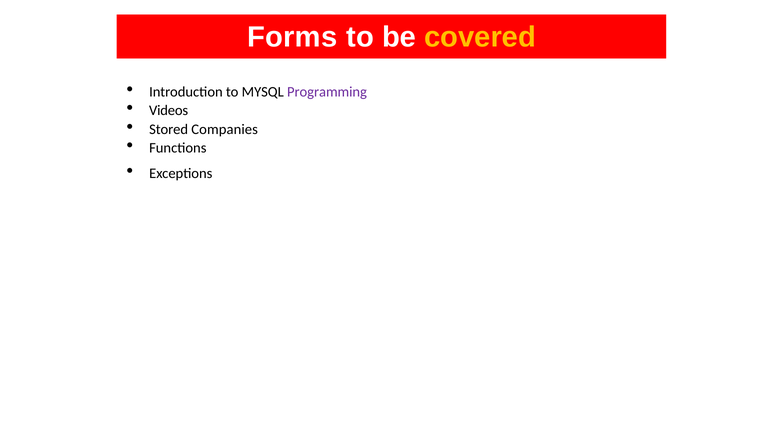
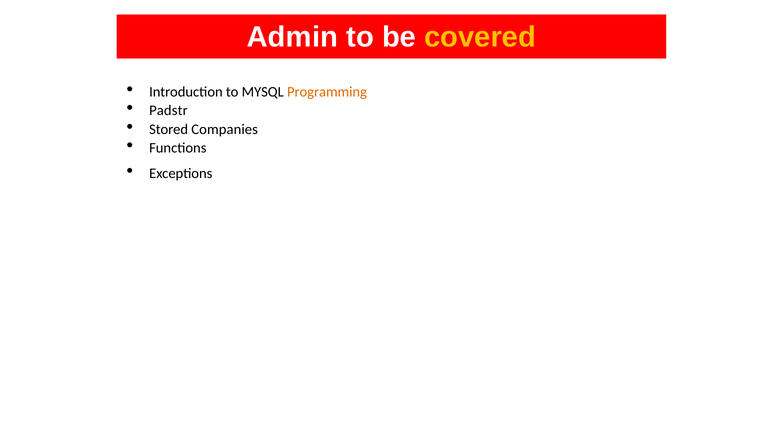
Forms: Forms -> Admin (292, 37)
Programming colour: purple -> orange (327, 92)
Videos: Videos -> Padstr (168, 110)
